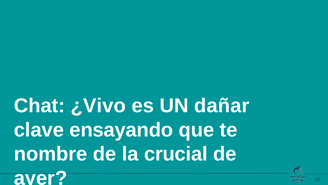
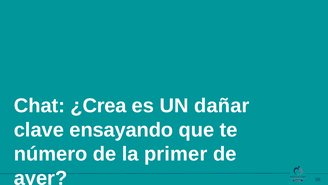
¿Vivo: ¿Vivo -> ¿Crea (98, 106)
nombre: nombre -> número (51, 154)
crucial: crucial -> primer (176, 154)
